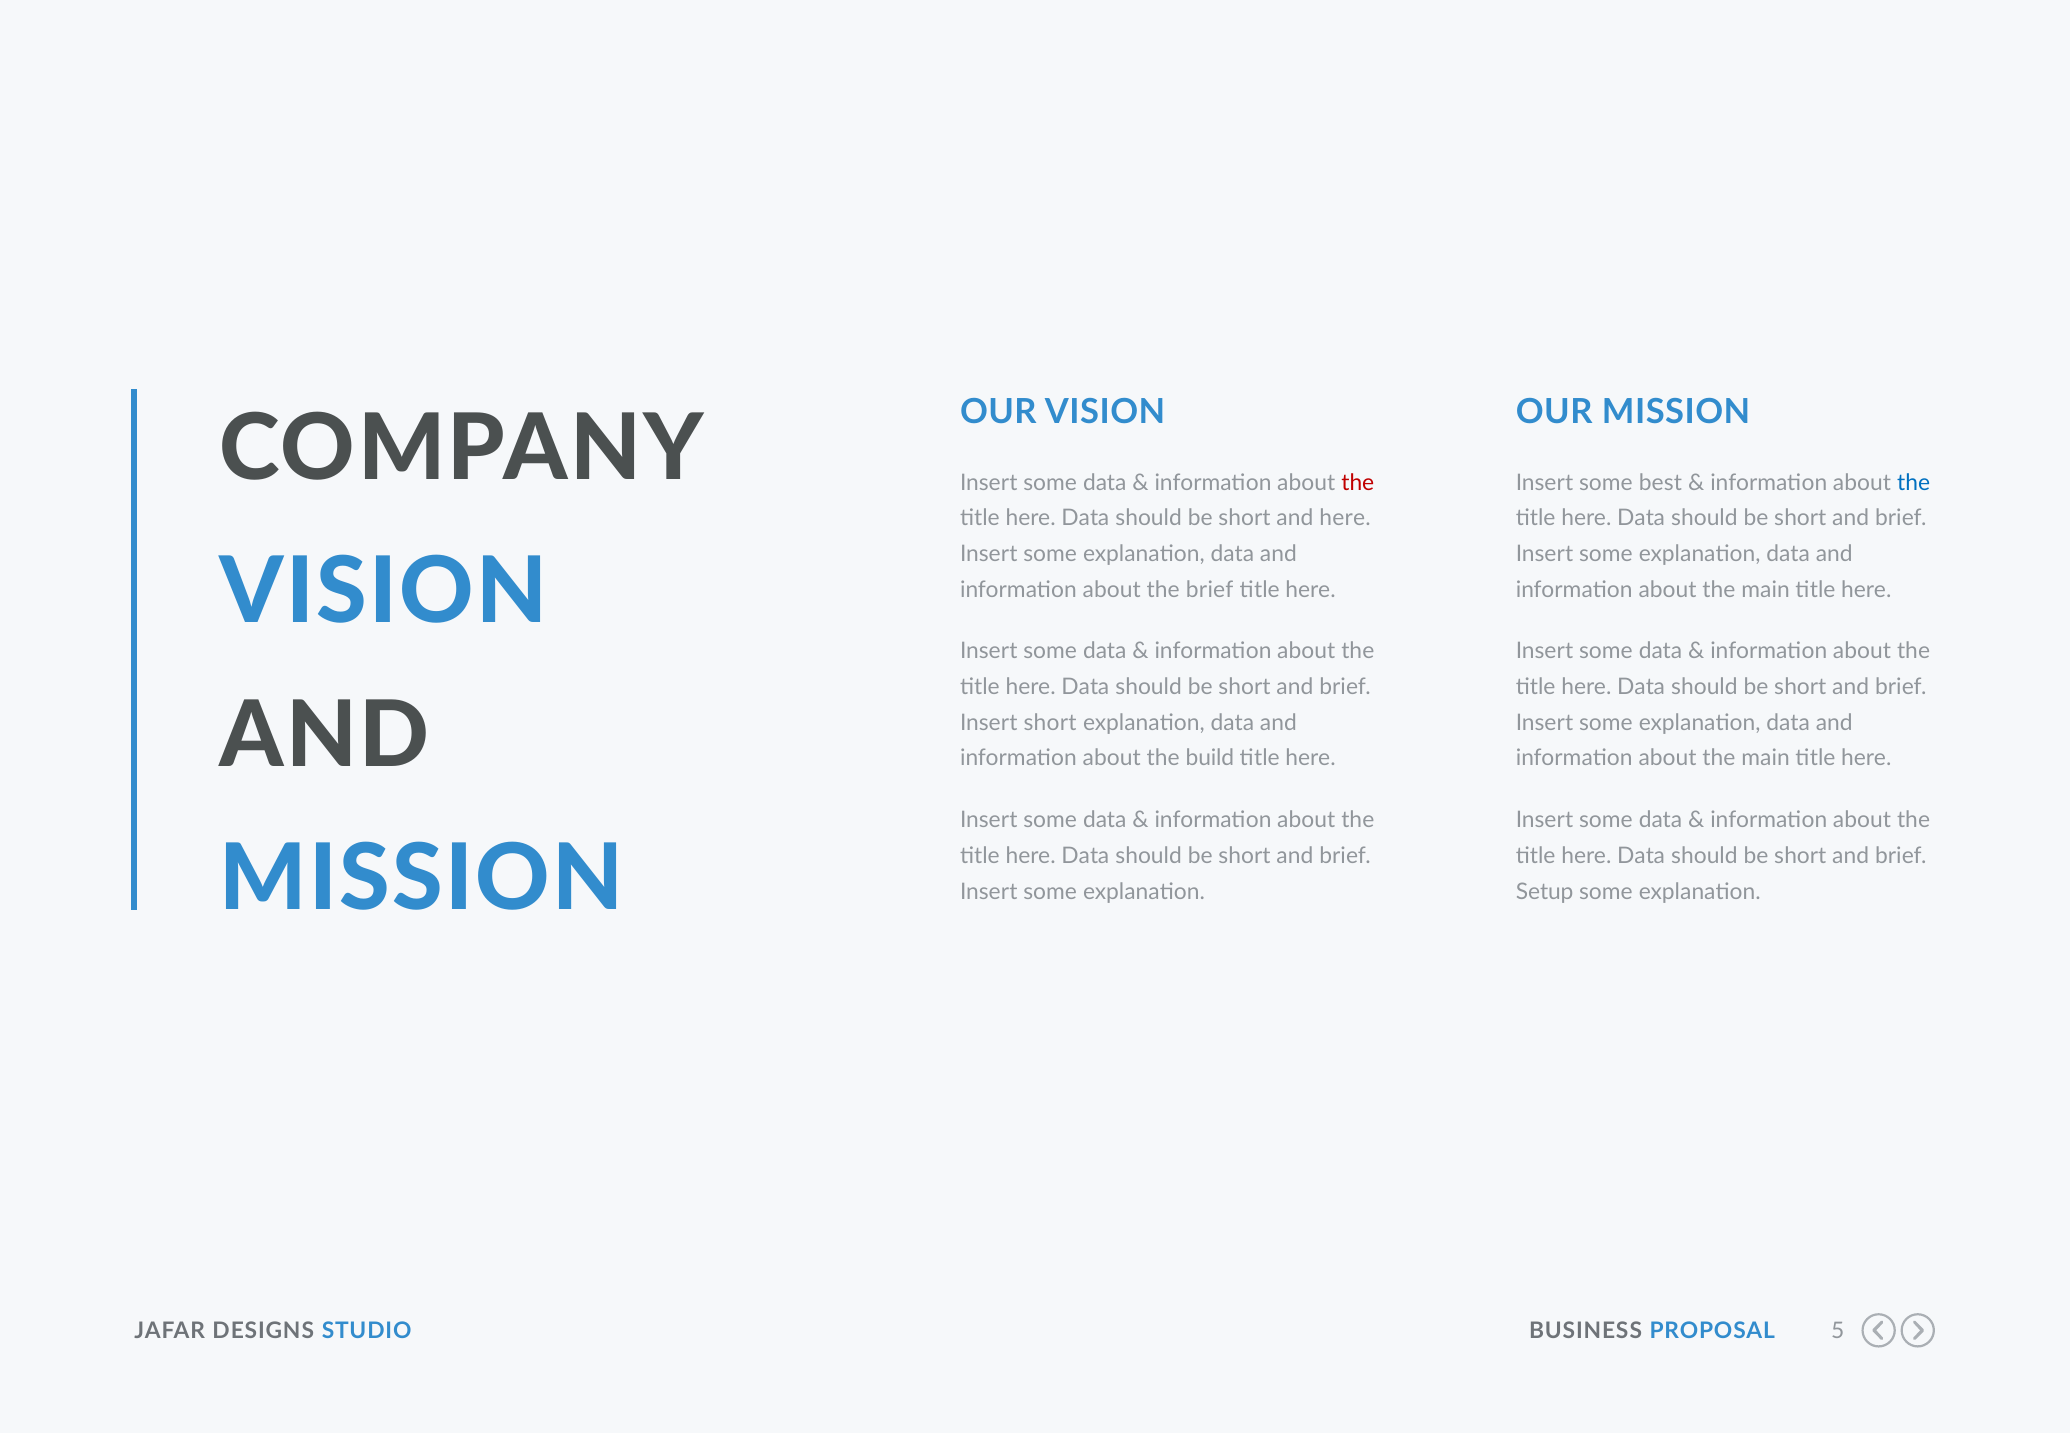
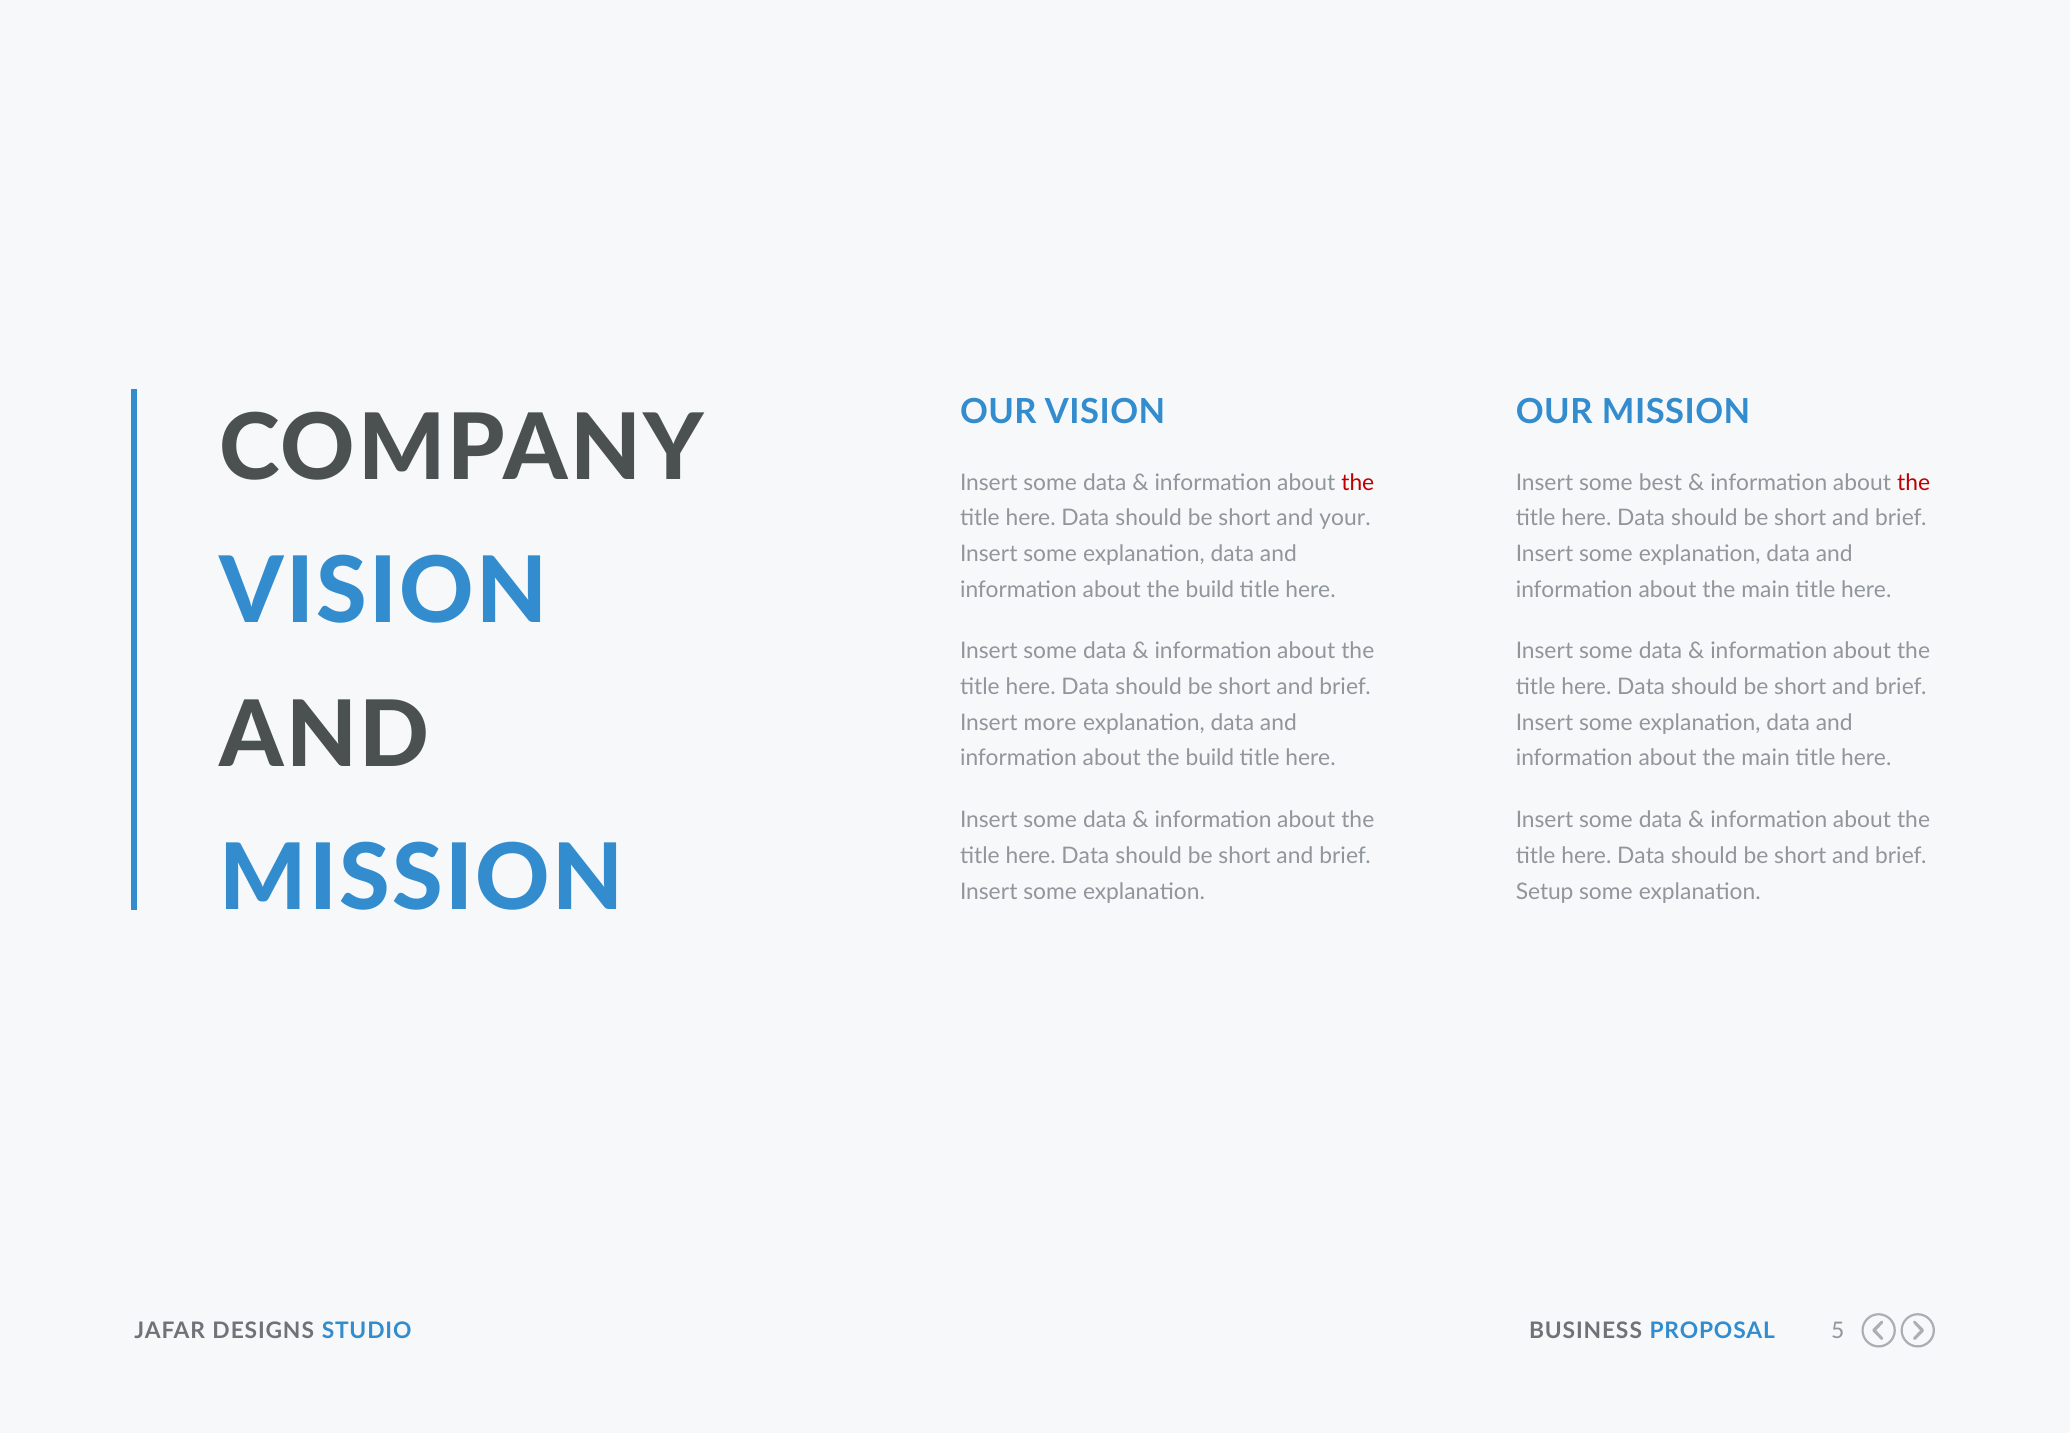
the colour: blue -> red (1914, 483)
and here: here -> your (1345, 518)
brief: brief -> build (1210, 590)
Insert short: short -> more (1050, 723)
